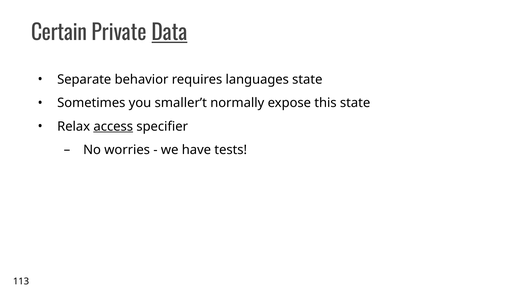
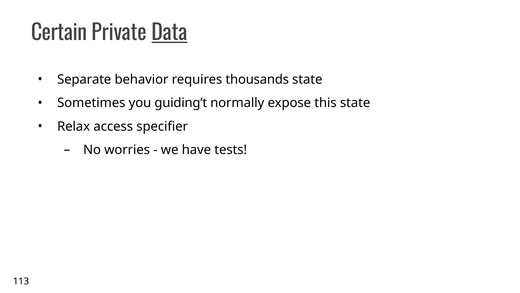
languages: languages -> thousands (257, 79)
smaller’t: smaller’t -> guiding’t (181, 103)
access underline: present -> none (113, 126)
